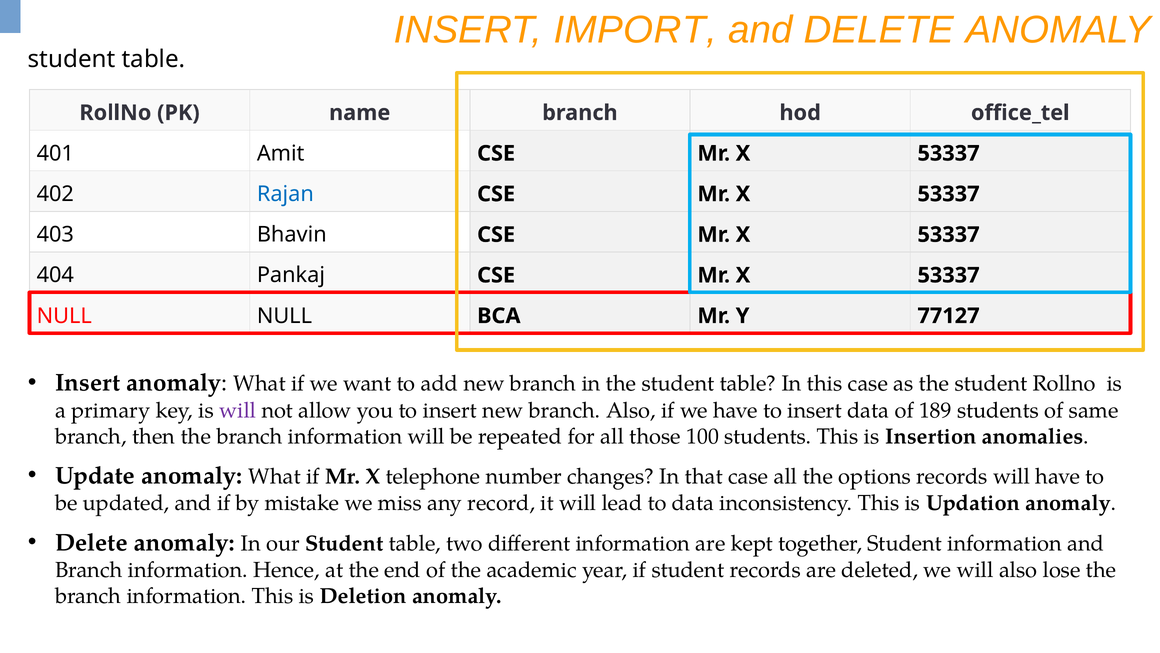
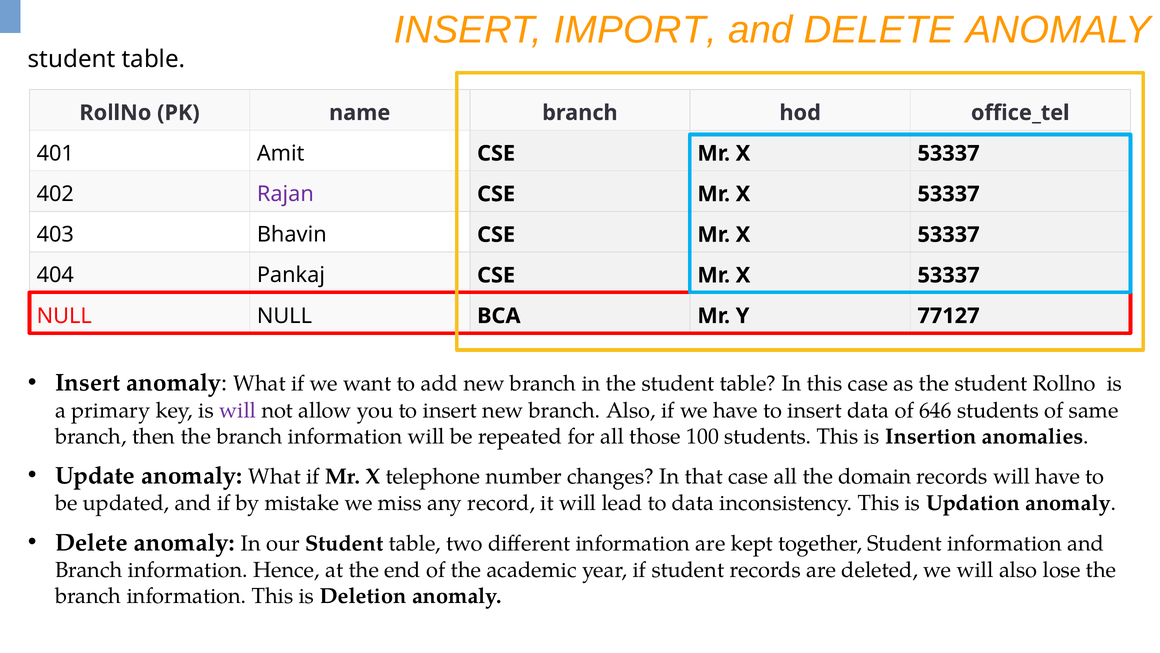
Rajan colour: blue -> purple (285, 194)
189: 189 -> 646 (935, 410)
options: options -> domain (875, 476)
